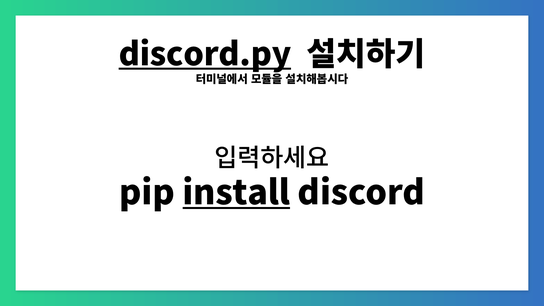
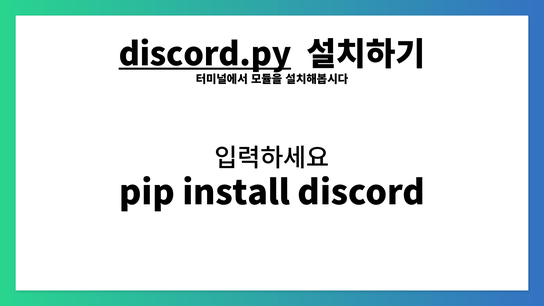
install underline: present -> none (236, 193)
